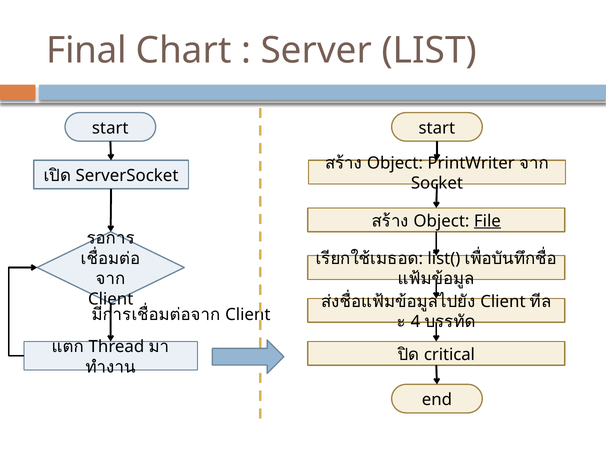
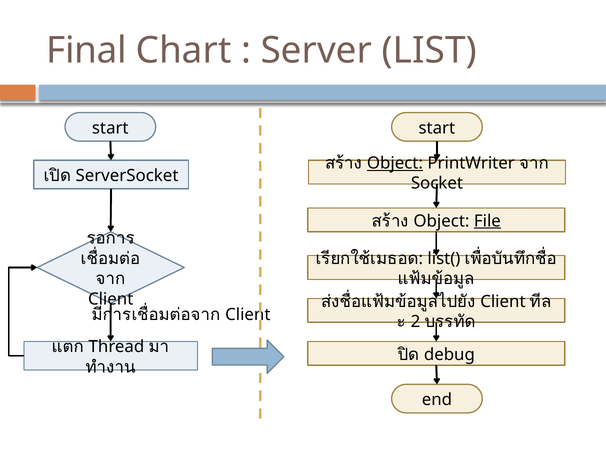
Object underline: none -> present (395, 163)
4: 4 -> 2 (416, 322)
critical: critical -> debug (449, 355)
